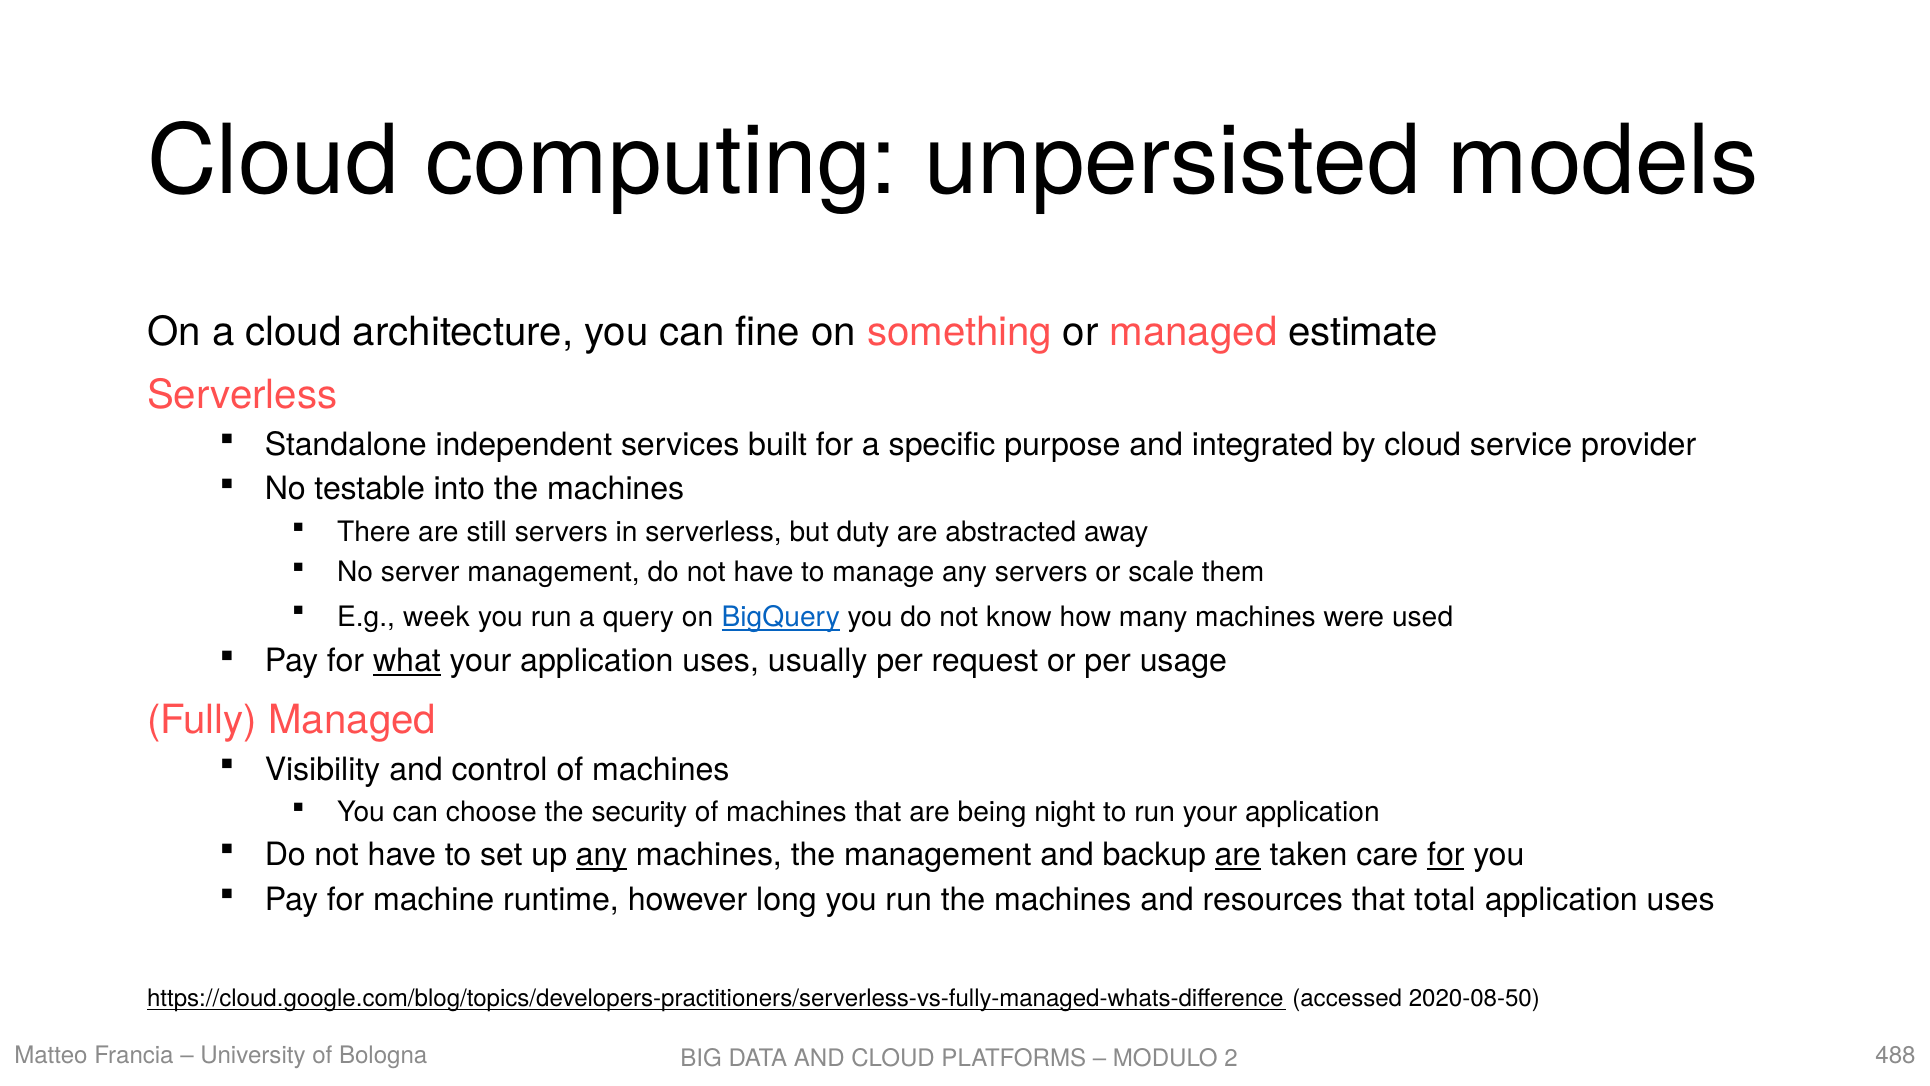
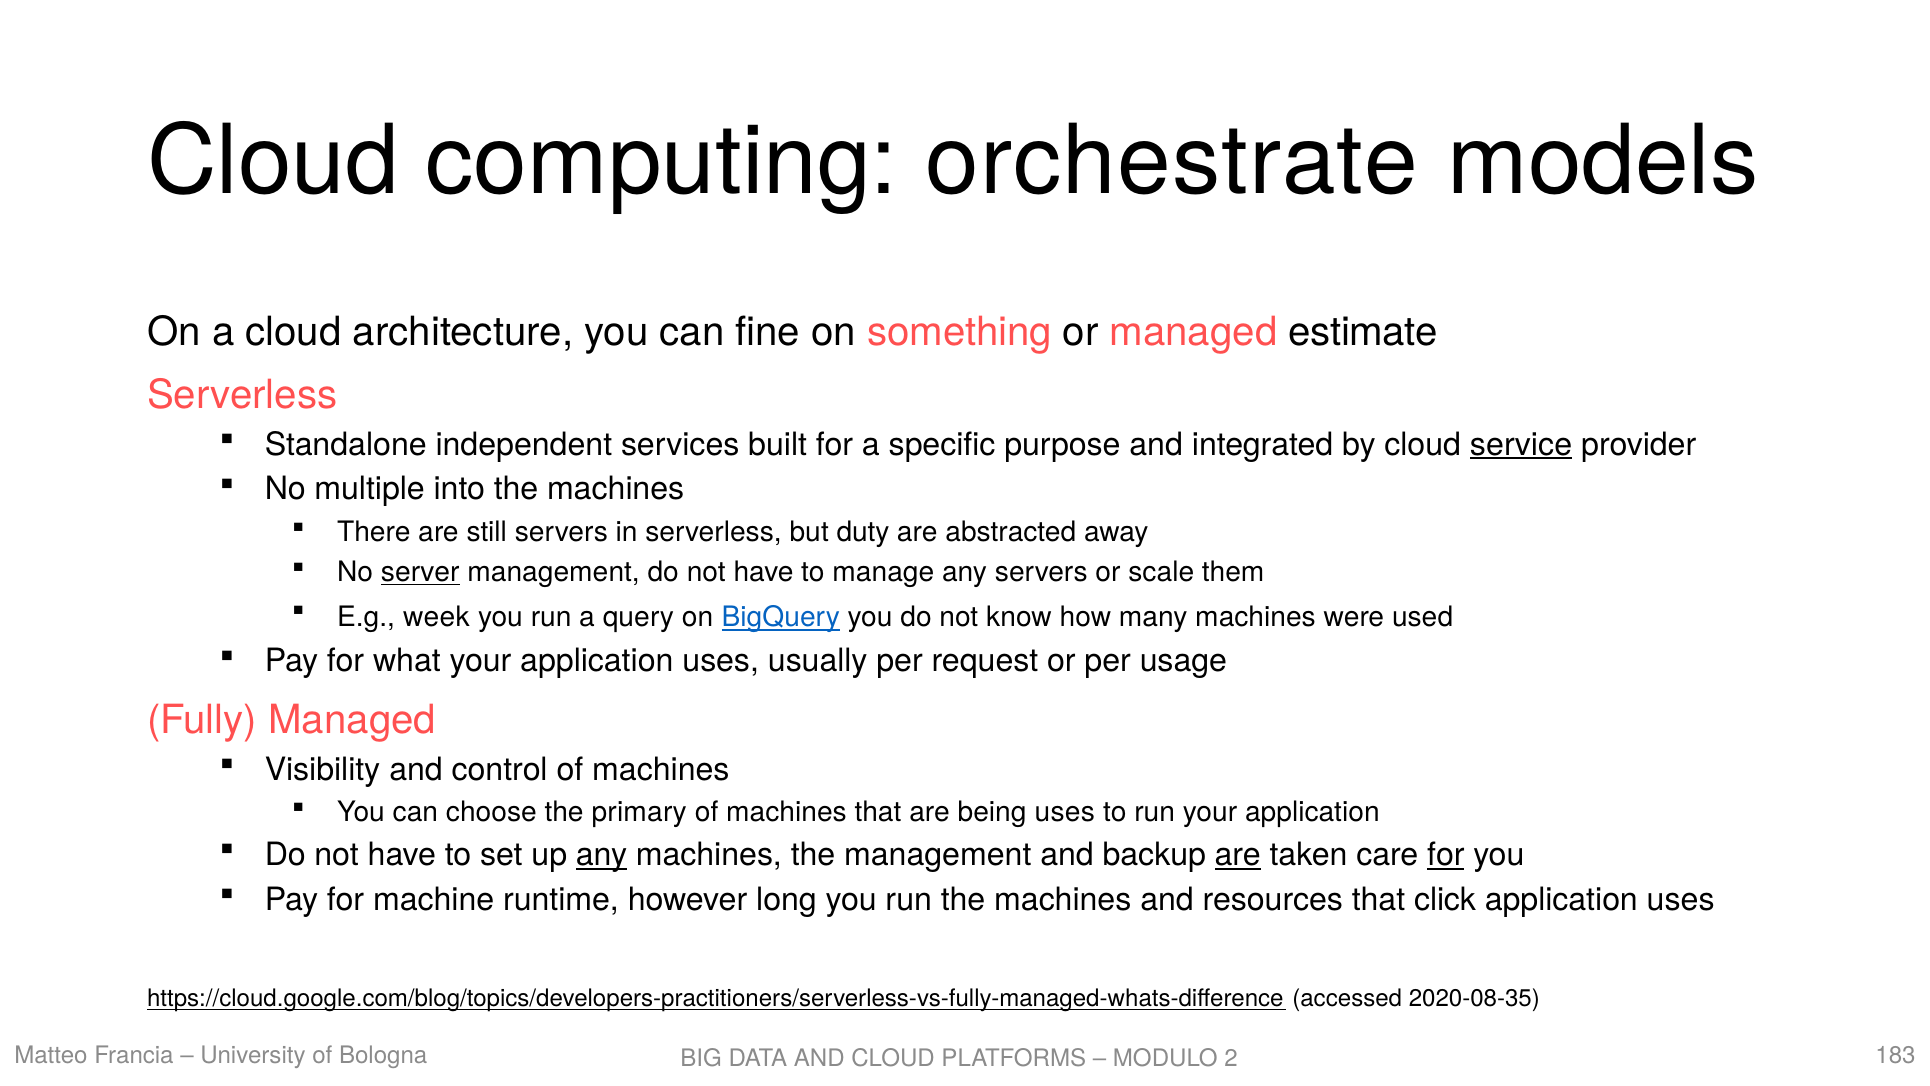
unpersisted: unpersisted -> orchestrate (1172, 162)
service underline: none -> present (1521, 444)
testable: testable -> multiple (370, 489)
server underline: none -> present (420, 572)
what underline: present -> none (407, 661)
security: security -> primary (639, 812)
being night: night -> uses (1065, 812)
total: total -> click (1445, 899)
2020-08-50: 2020-08-50 -> 2020-08-35 (1474, 998)
488: 488 -> 183 (1896, 1056)
